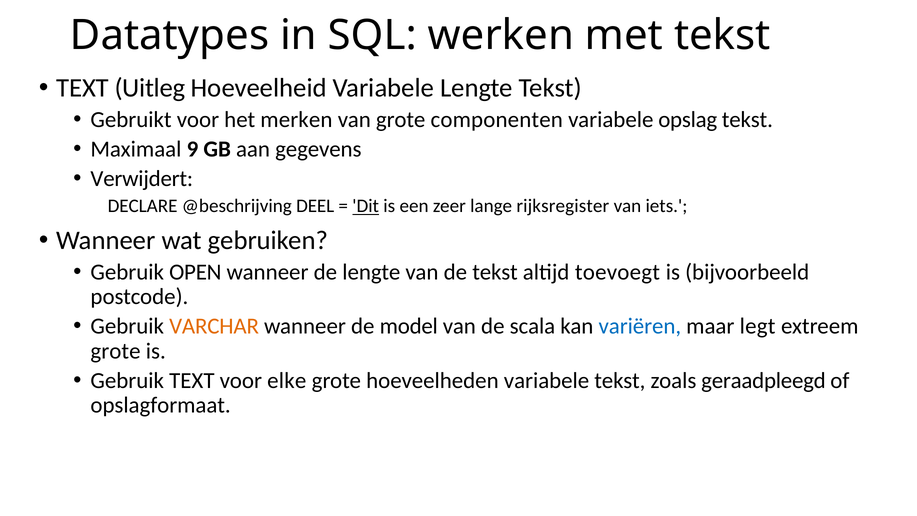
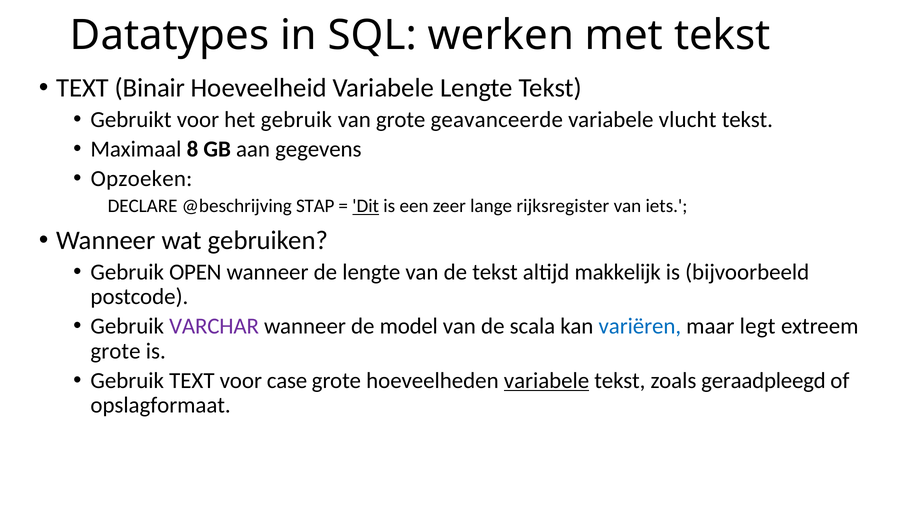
Uitleg: Uitleg -> Binair (150, 88)
het merken: merken -> gebruik (296, 120)
componenten: componenten -> geavanceerde (497, 120)
opslag: opslag -> vlucht (688, 120)
9: 9 -> 8 (192, 149)
Verwijdert: Verwijdert -> Opzoeken (142, 179)
DEEL: DEEL -> STAP (315, 206)
toevoegt: toevoegt -> makkelijk (618, 272)
VARCHAR colour: orange -> purple (214, 326)
elke: elke -> case (287, 380)
variabele underline: none -> present (547, 380)
